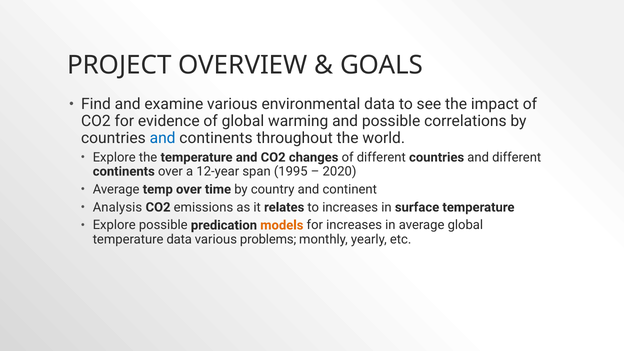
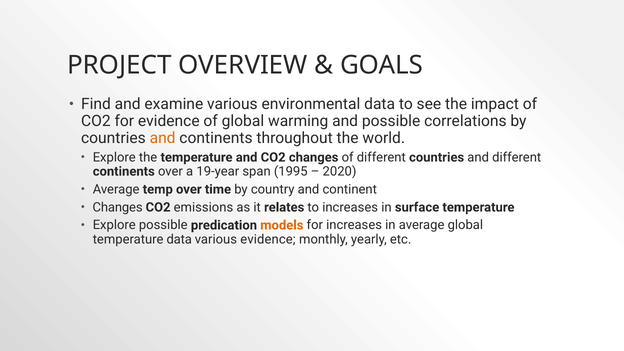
and colour: blue -> orange (163, 138)
12-year: 12-year -> 19-year (218, 171)
Analysis: Analysis -> Changes (118, 207)
various problems: problems -> evidence (268, 239)
